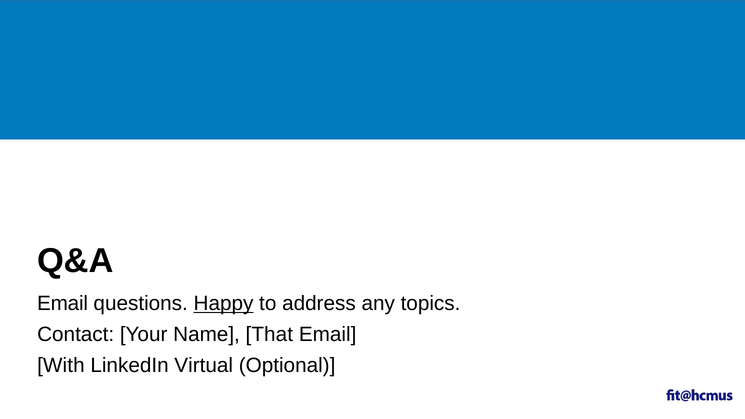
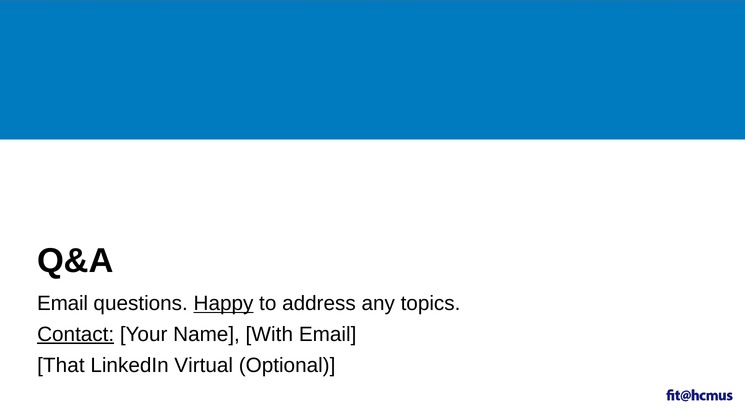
Contact underline: none -> present (76, 335)
That: That -> With (269, 335)
With: With -> That (61, 365)
